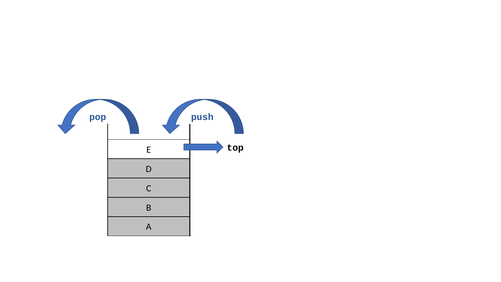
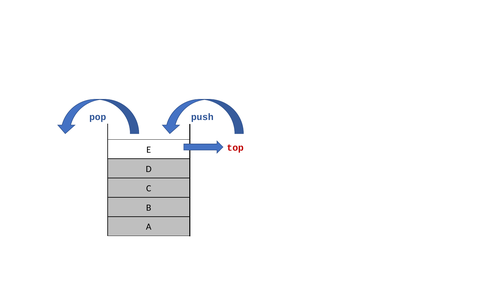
top colour: black -> red (235, 147)
